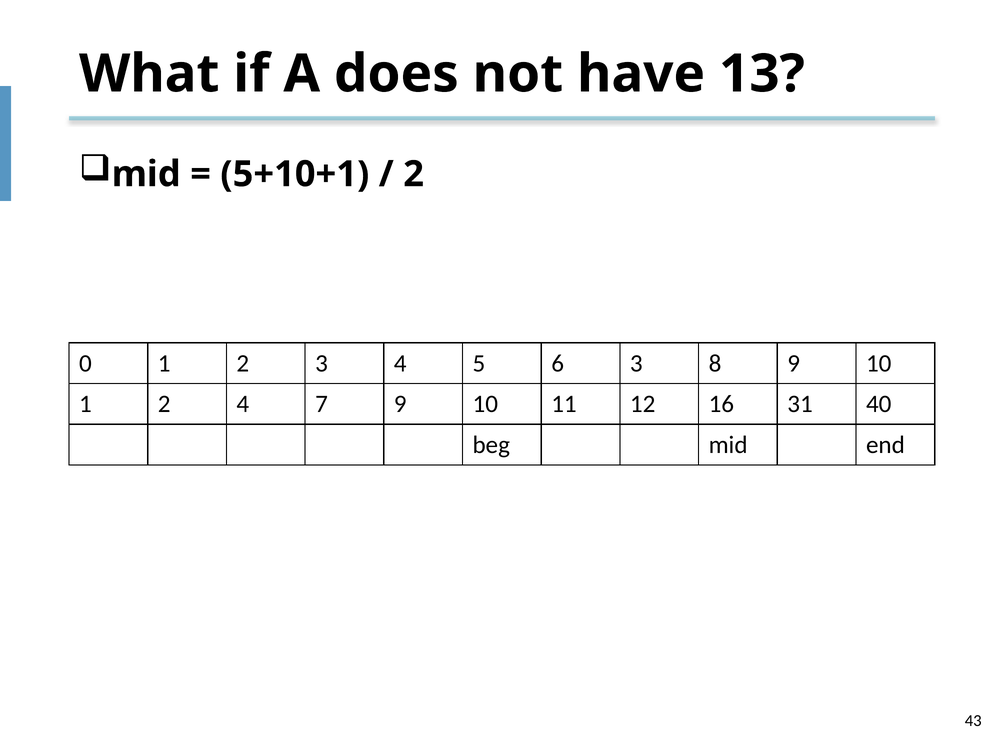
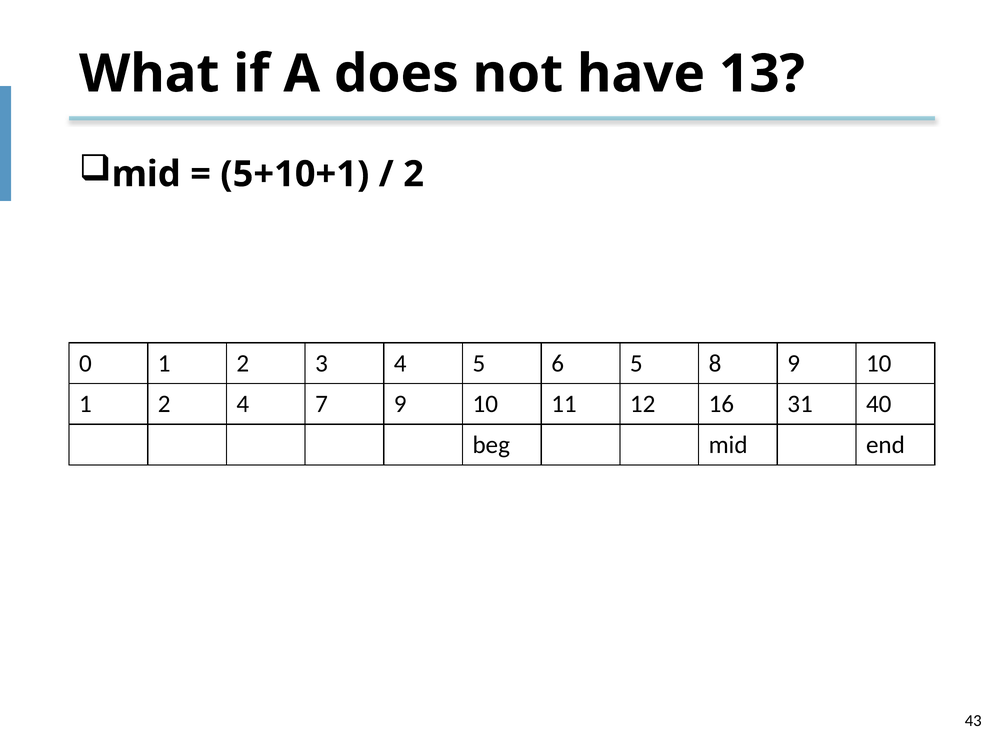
6 3: 3 -> 5 (636, 363)
